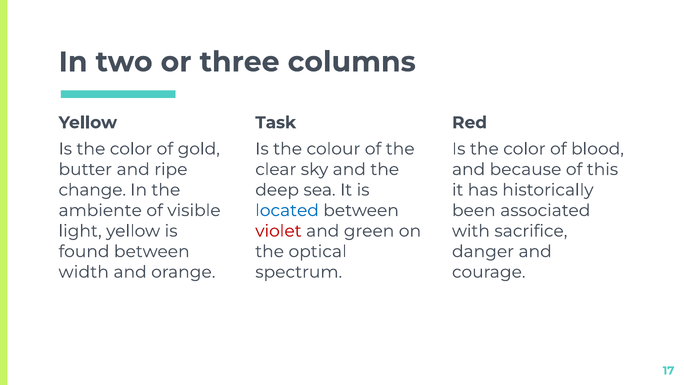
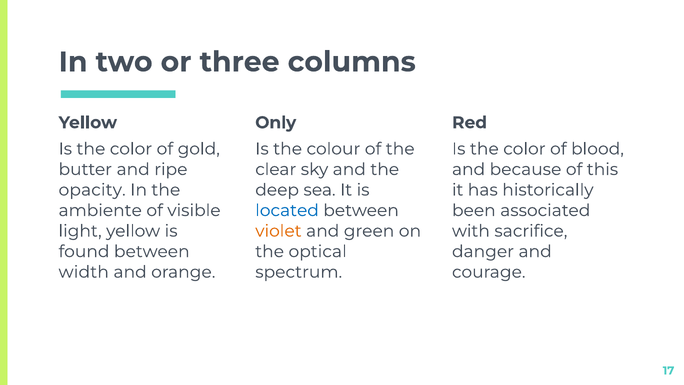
Task: Task -> Only (276, 123)
change: change -> opacity (92, 190)
violet colour: red -> orange (278, 231)
